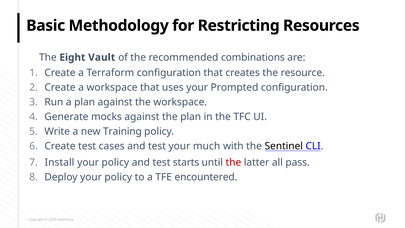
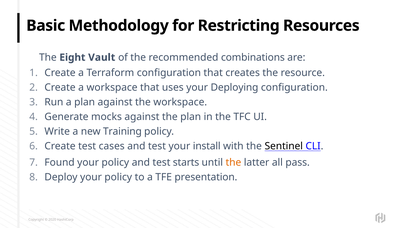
Prompted: Prompted -> Deploying (235, 87)
much: much -> install (207, 146)
Install: Install -> Found (60, 162)
the colour: red -> orange (233, 162)
encountered: encountered -> presentation (206, 177)
